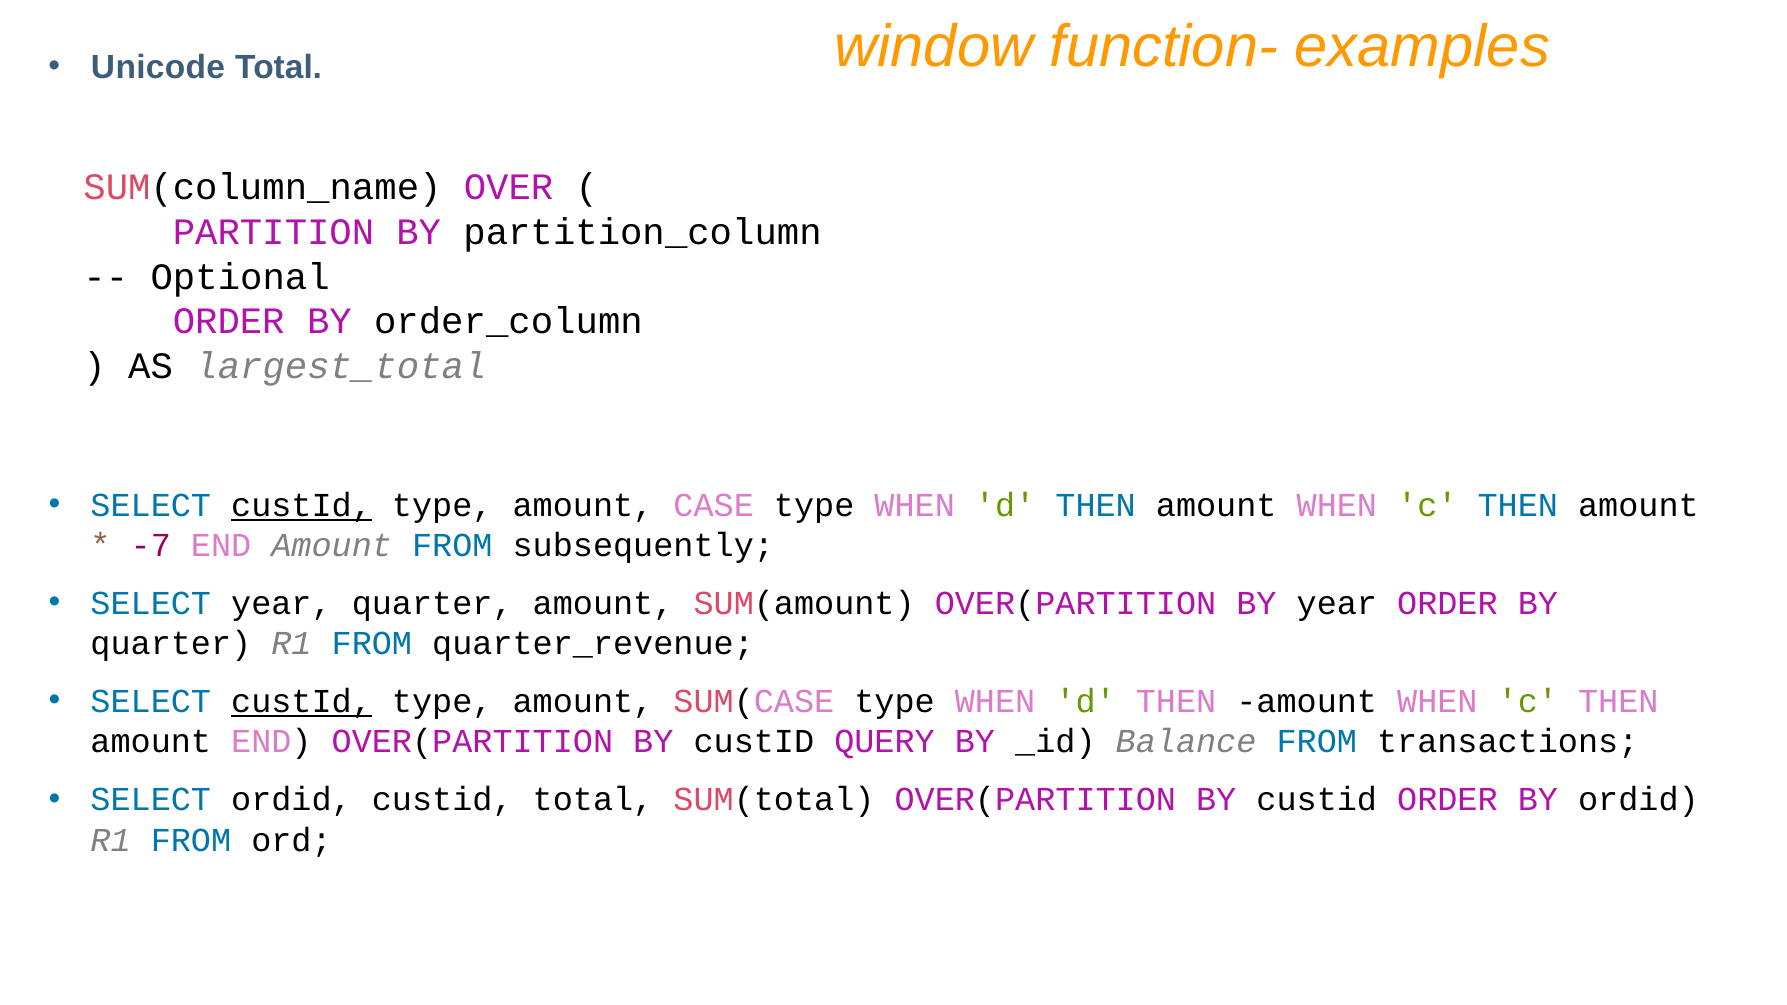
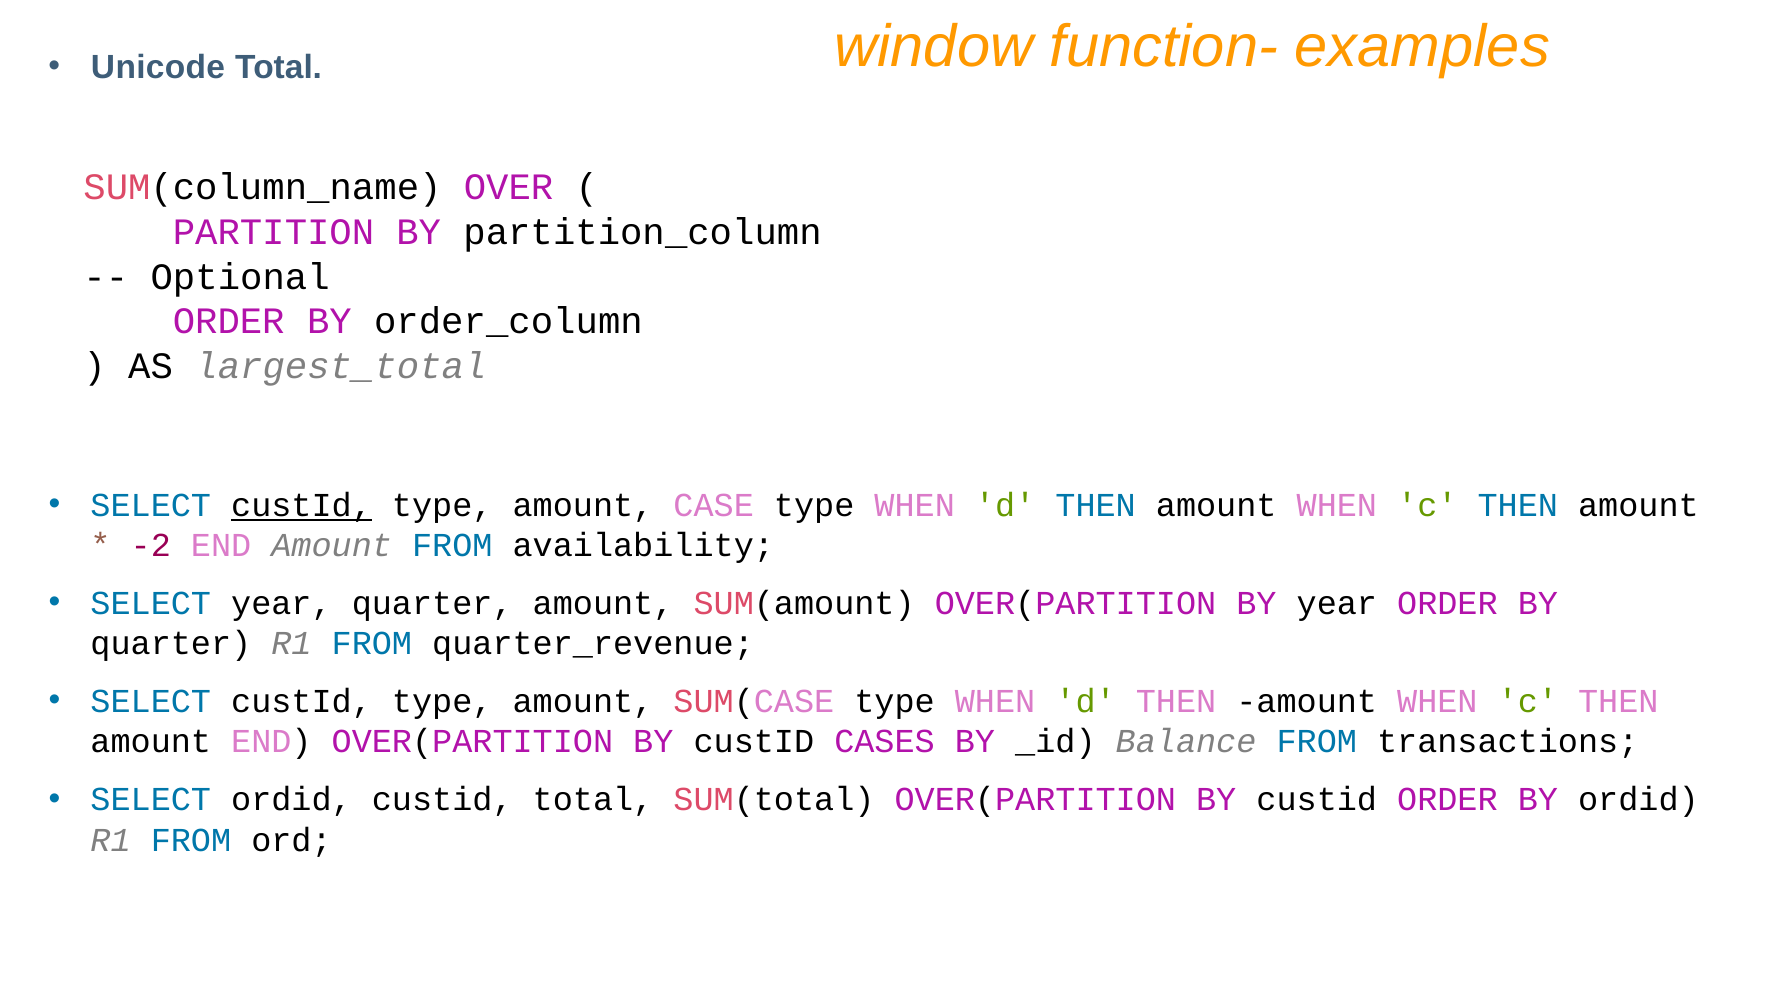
-7: -7 -> -2 (151, 546)
subsequently: subsequently -> availability (643, 546)
custId underline: present -> none (302, 702)
QUERY: QUERY -> CASES (885, 742)
